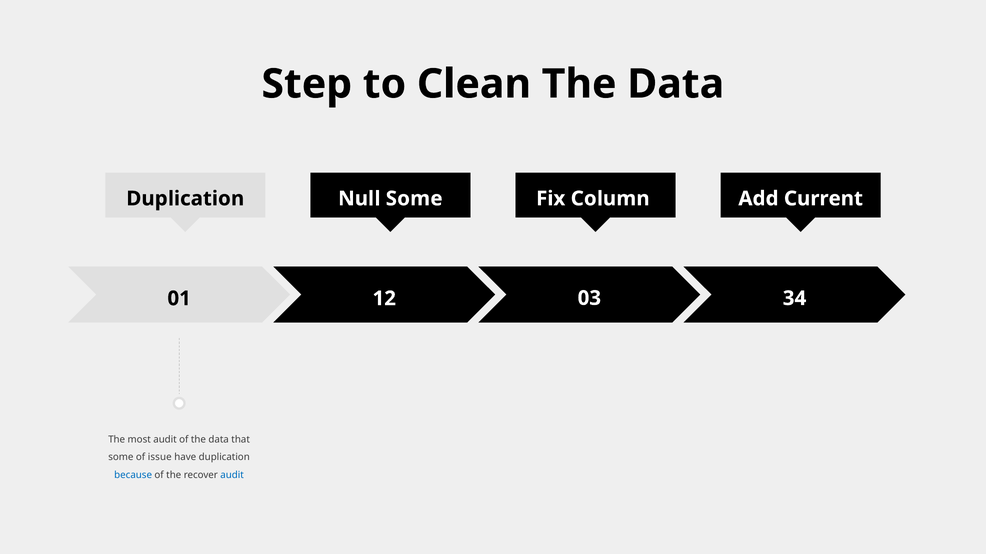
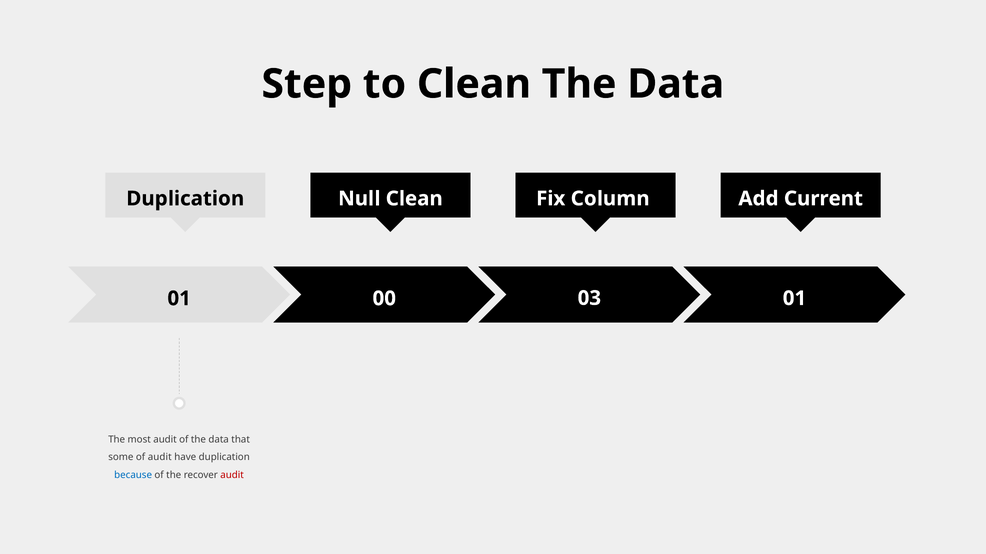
Null Some: Some -> Clean (414, 199)
12: 12 -> 00 (384, 299)
03 34: 34 -> 01 (795, 299)
of issue: issue -> audit (160, 458)
audit colour: blue -> red (232, 475)
